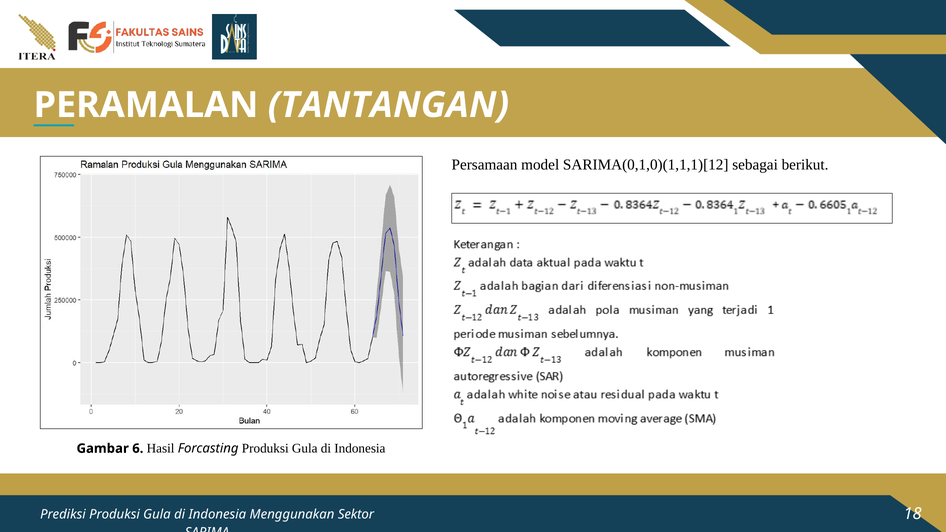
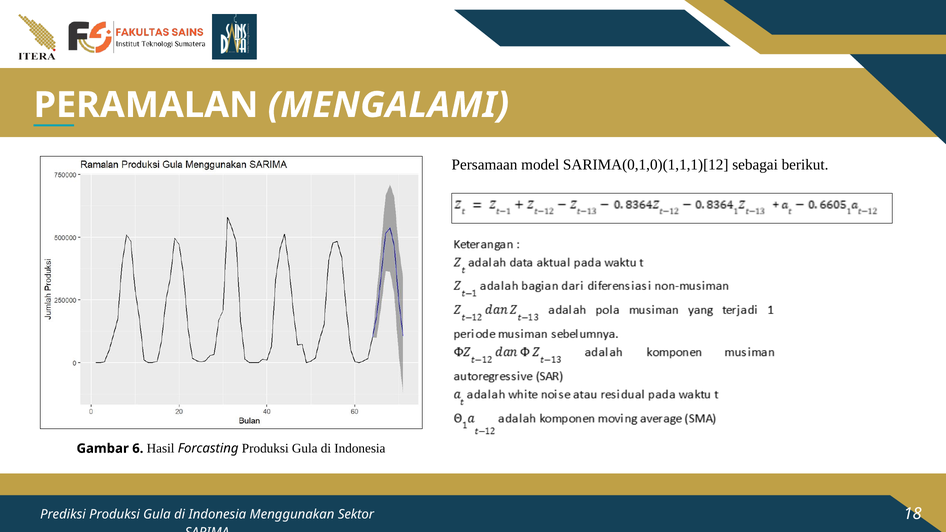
TANTANGAN: TANTANGAN -> MENGALAMI (388, 105)
